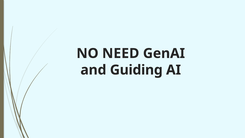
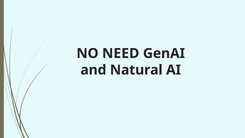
Guiding: Guiding -> Natural (136, 70)
